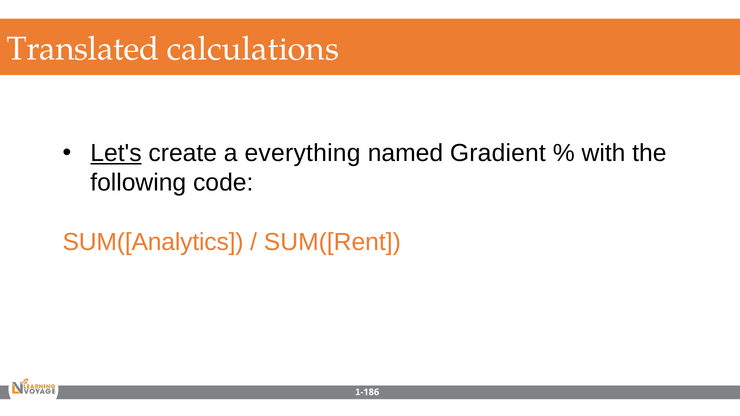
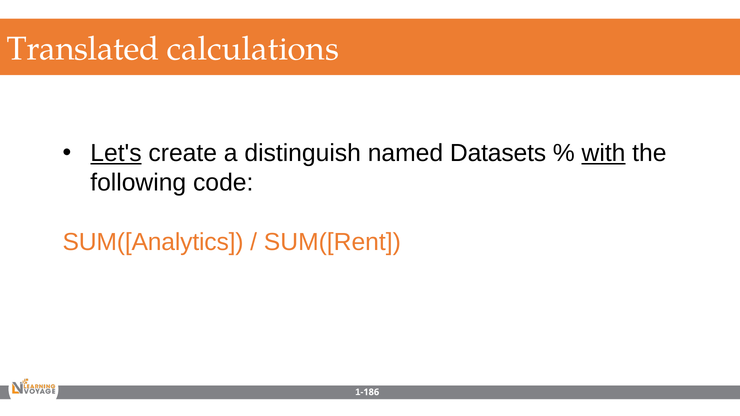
everything: everything -> distinguish (303, 153)
Gradient: Gradient -> Datasets (498, 153)
with underline: none -> present (604, 153)
